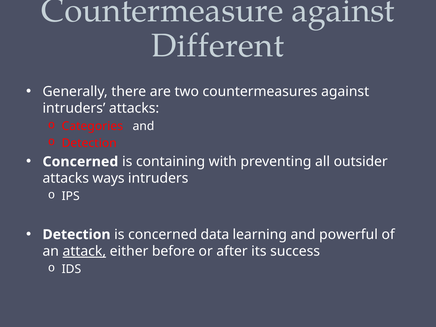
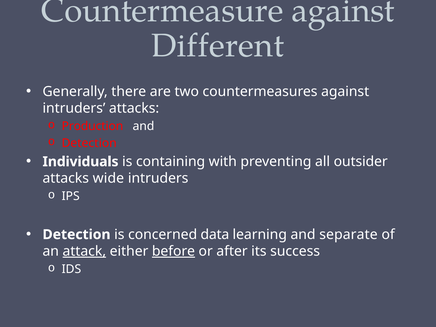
Categories: Categories -> Production (92, 126)
Concerned: Concerned -> Individuals (81, 162)
ways: ways -> wide (108, 178)
powerful: powerful -> separate (348, 235)
before underline: none -> present (173, 251)
